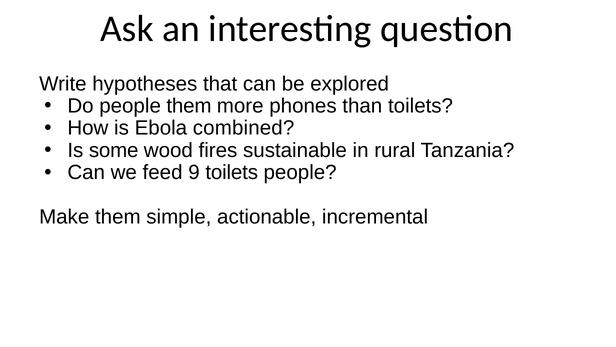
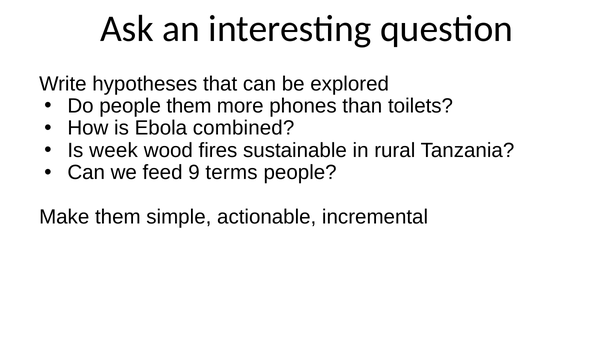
some: some -> week (114, 150)
9 toilets: toilets -> terms (232, 172)
